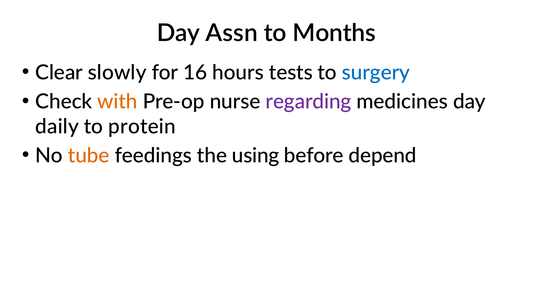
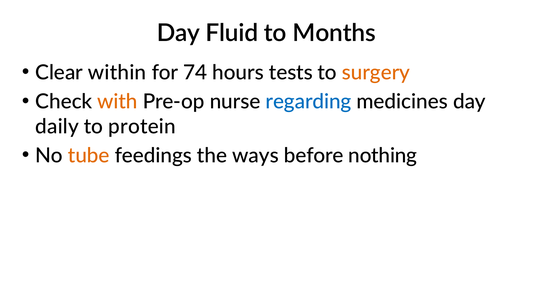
Assn: Assn -> Fluid (232, 33)
slowly: slowly -> within (117, 73)
16: 16 -> 74 (195, 73)
surgery colour: blue -> orange (376, 73)
regarding colour: purple -> blue (308, 102)
using: using -> ways (256, 156)
depend: depend -> nothing (383, 156)
